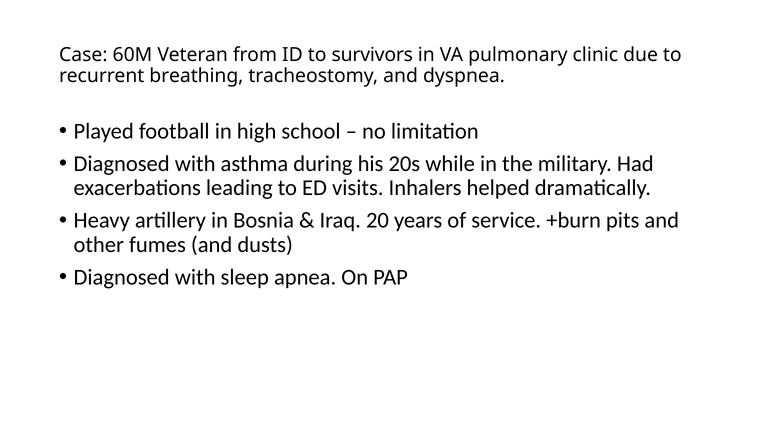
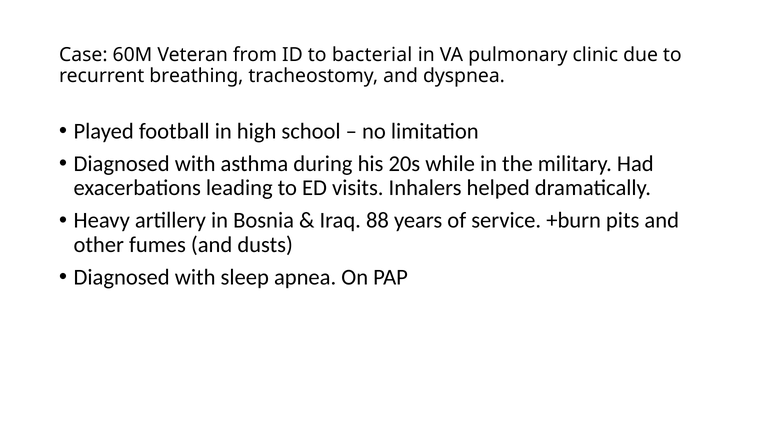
survivors: survivors -> bacterial (372, 55)
20: 20 -> 88 (377, 220)
